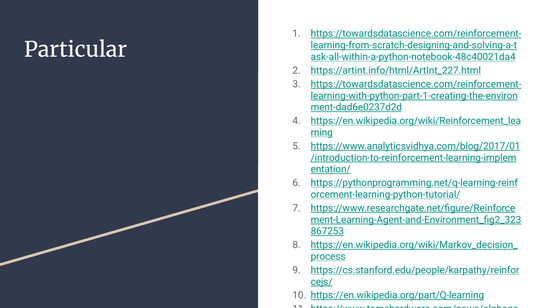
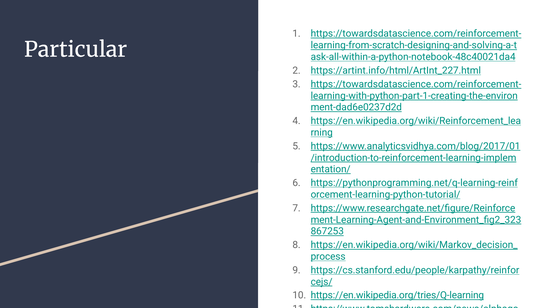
https://en.wikipedia.org/part/Q-learning: https://en.wikipedia.org/part/Q-learning -> https://en.wikipedia.org/tries/Q-learning (397, 295)
